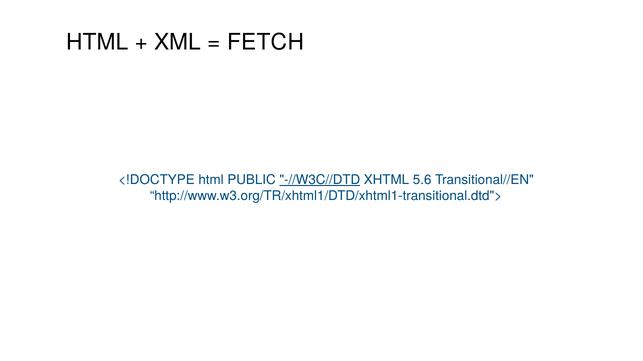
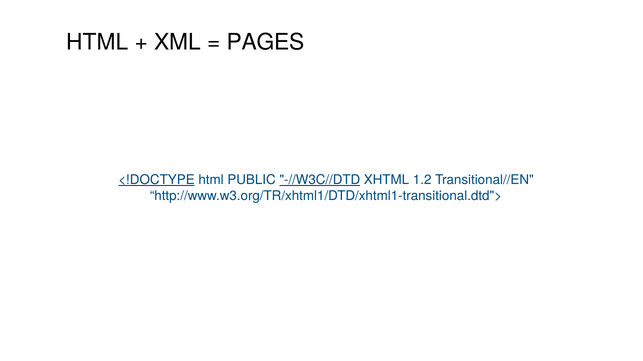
FETCH: FETCH -> PAGES (266, 42)
<!DOCTYPE underline: none -> present (156, 180)
5.6: 5.6 -> 1.2 (422, 180)
